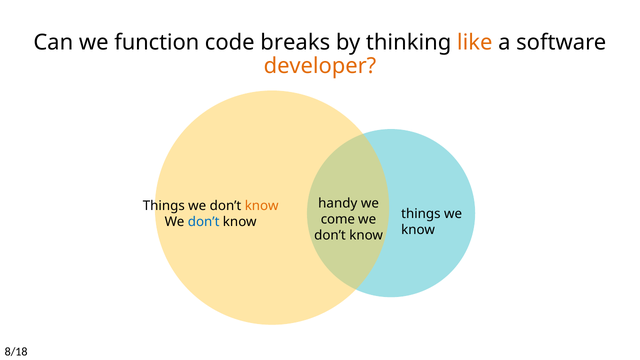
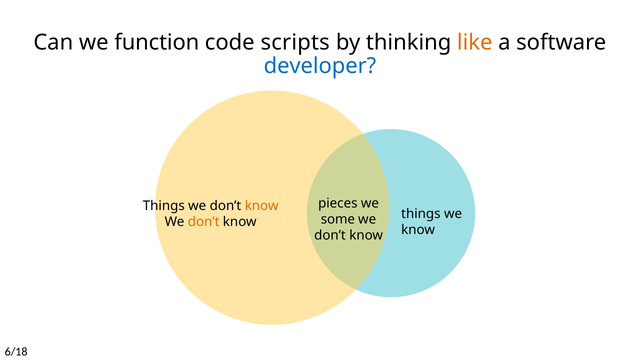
breaks: breaks -> scripts (295, 42)
developer colour: orange -> blue (320, 66)
handy: handy -> pieces (338, 203)
come: come -> some (338, 219)
don’t colour: blue -> orange (204, 222)
8/18: 8/18 -> 6/18 (16, 352)
